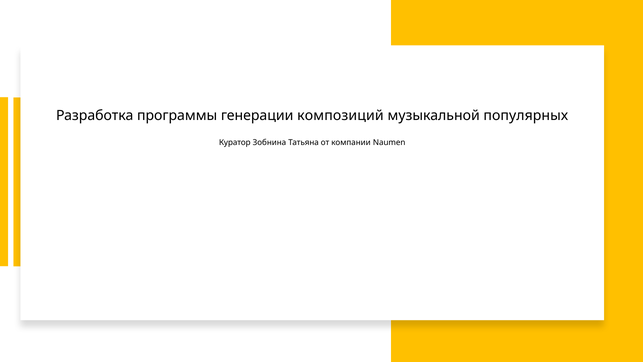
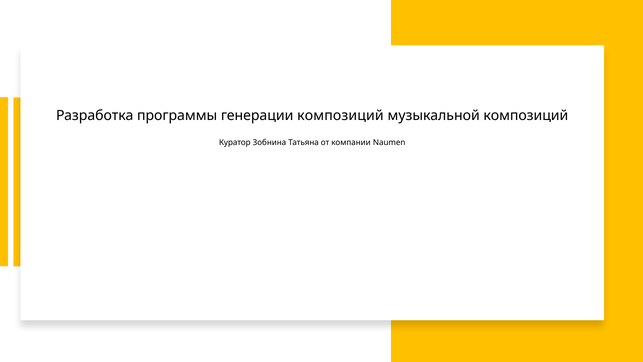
музыкальной популярных: популярных -> композиций (526, 115)
